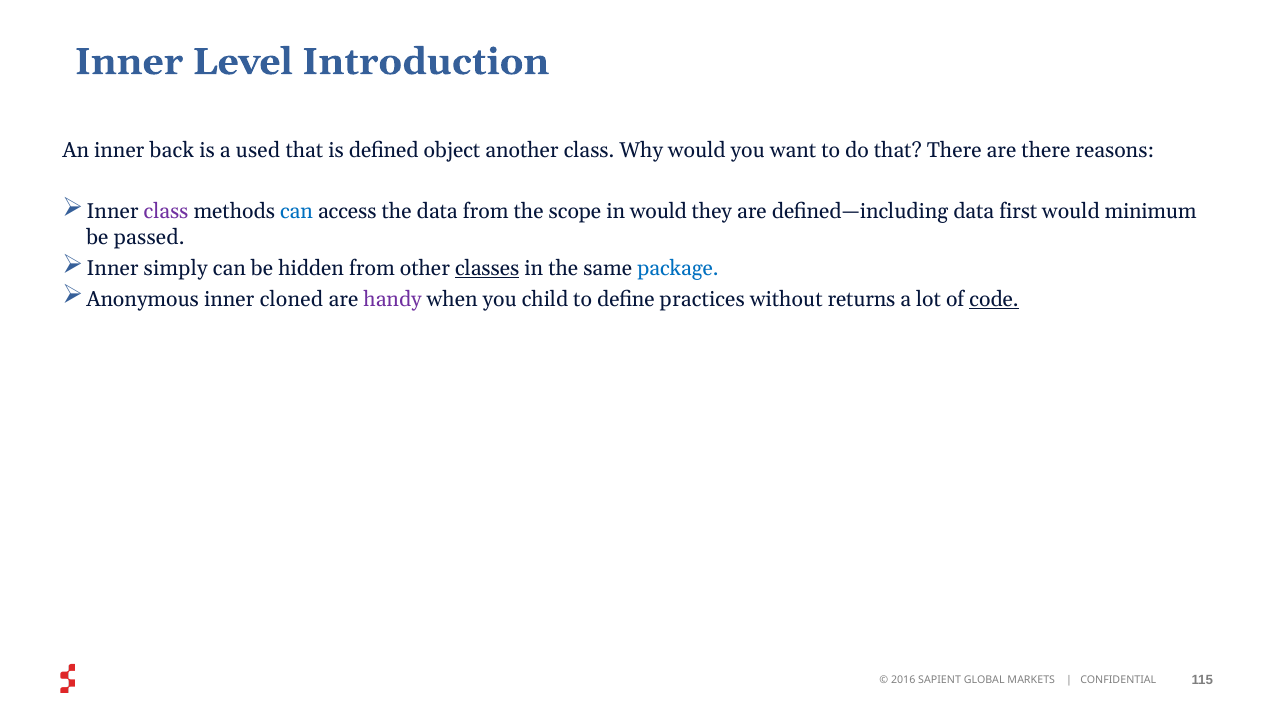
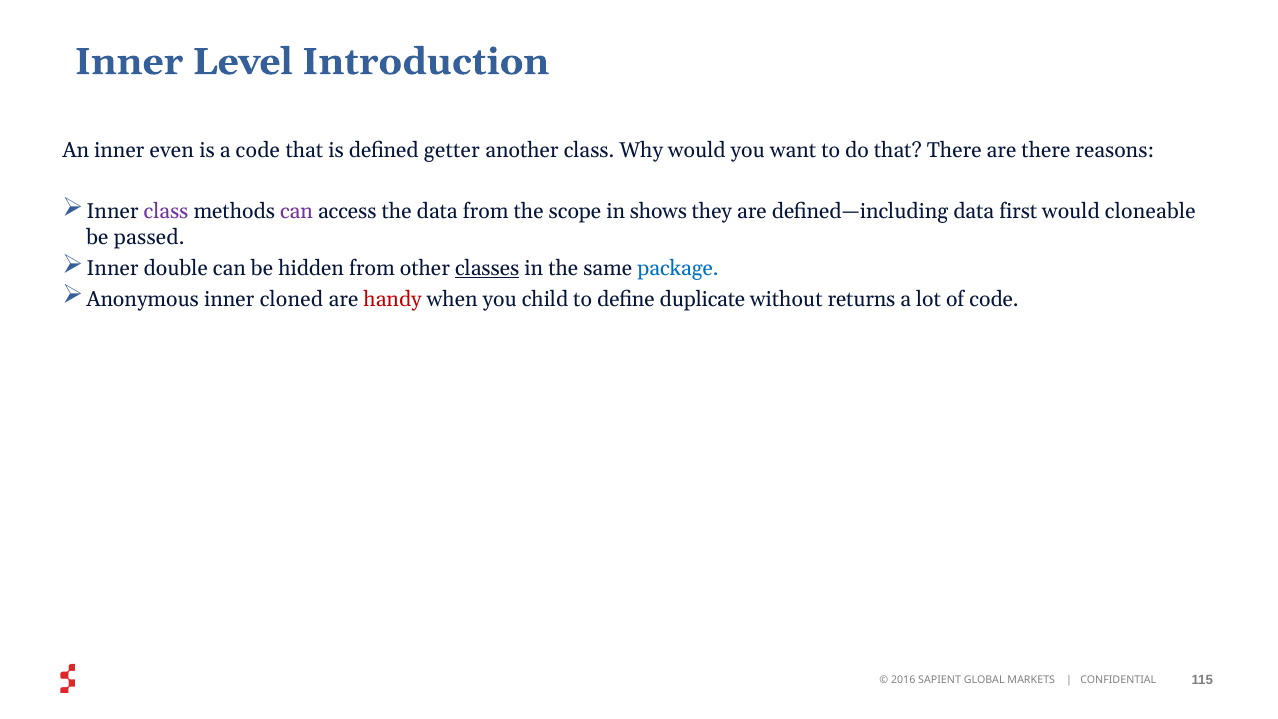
back: back -> even (172, 150)
a used: used -> code (258, 150)
object: object -> getter (452, 150)
can colour: blue -> purple (296, 212)
in would: would -> shows (658, 212)
minimum: minimum -> cloneable (1150, 212)
simply: simply -> double (176, 268)
handy colour: purple -> red (393, 299)
practices: practices -> duplicate (702, 299)
code underline: present -> none (994, 299)
